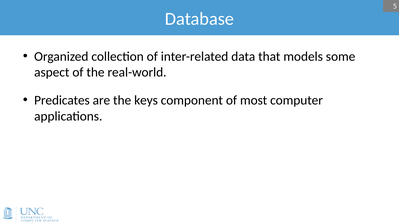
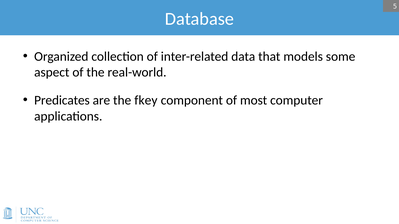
keys: keys -> fkey (146, 100)
